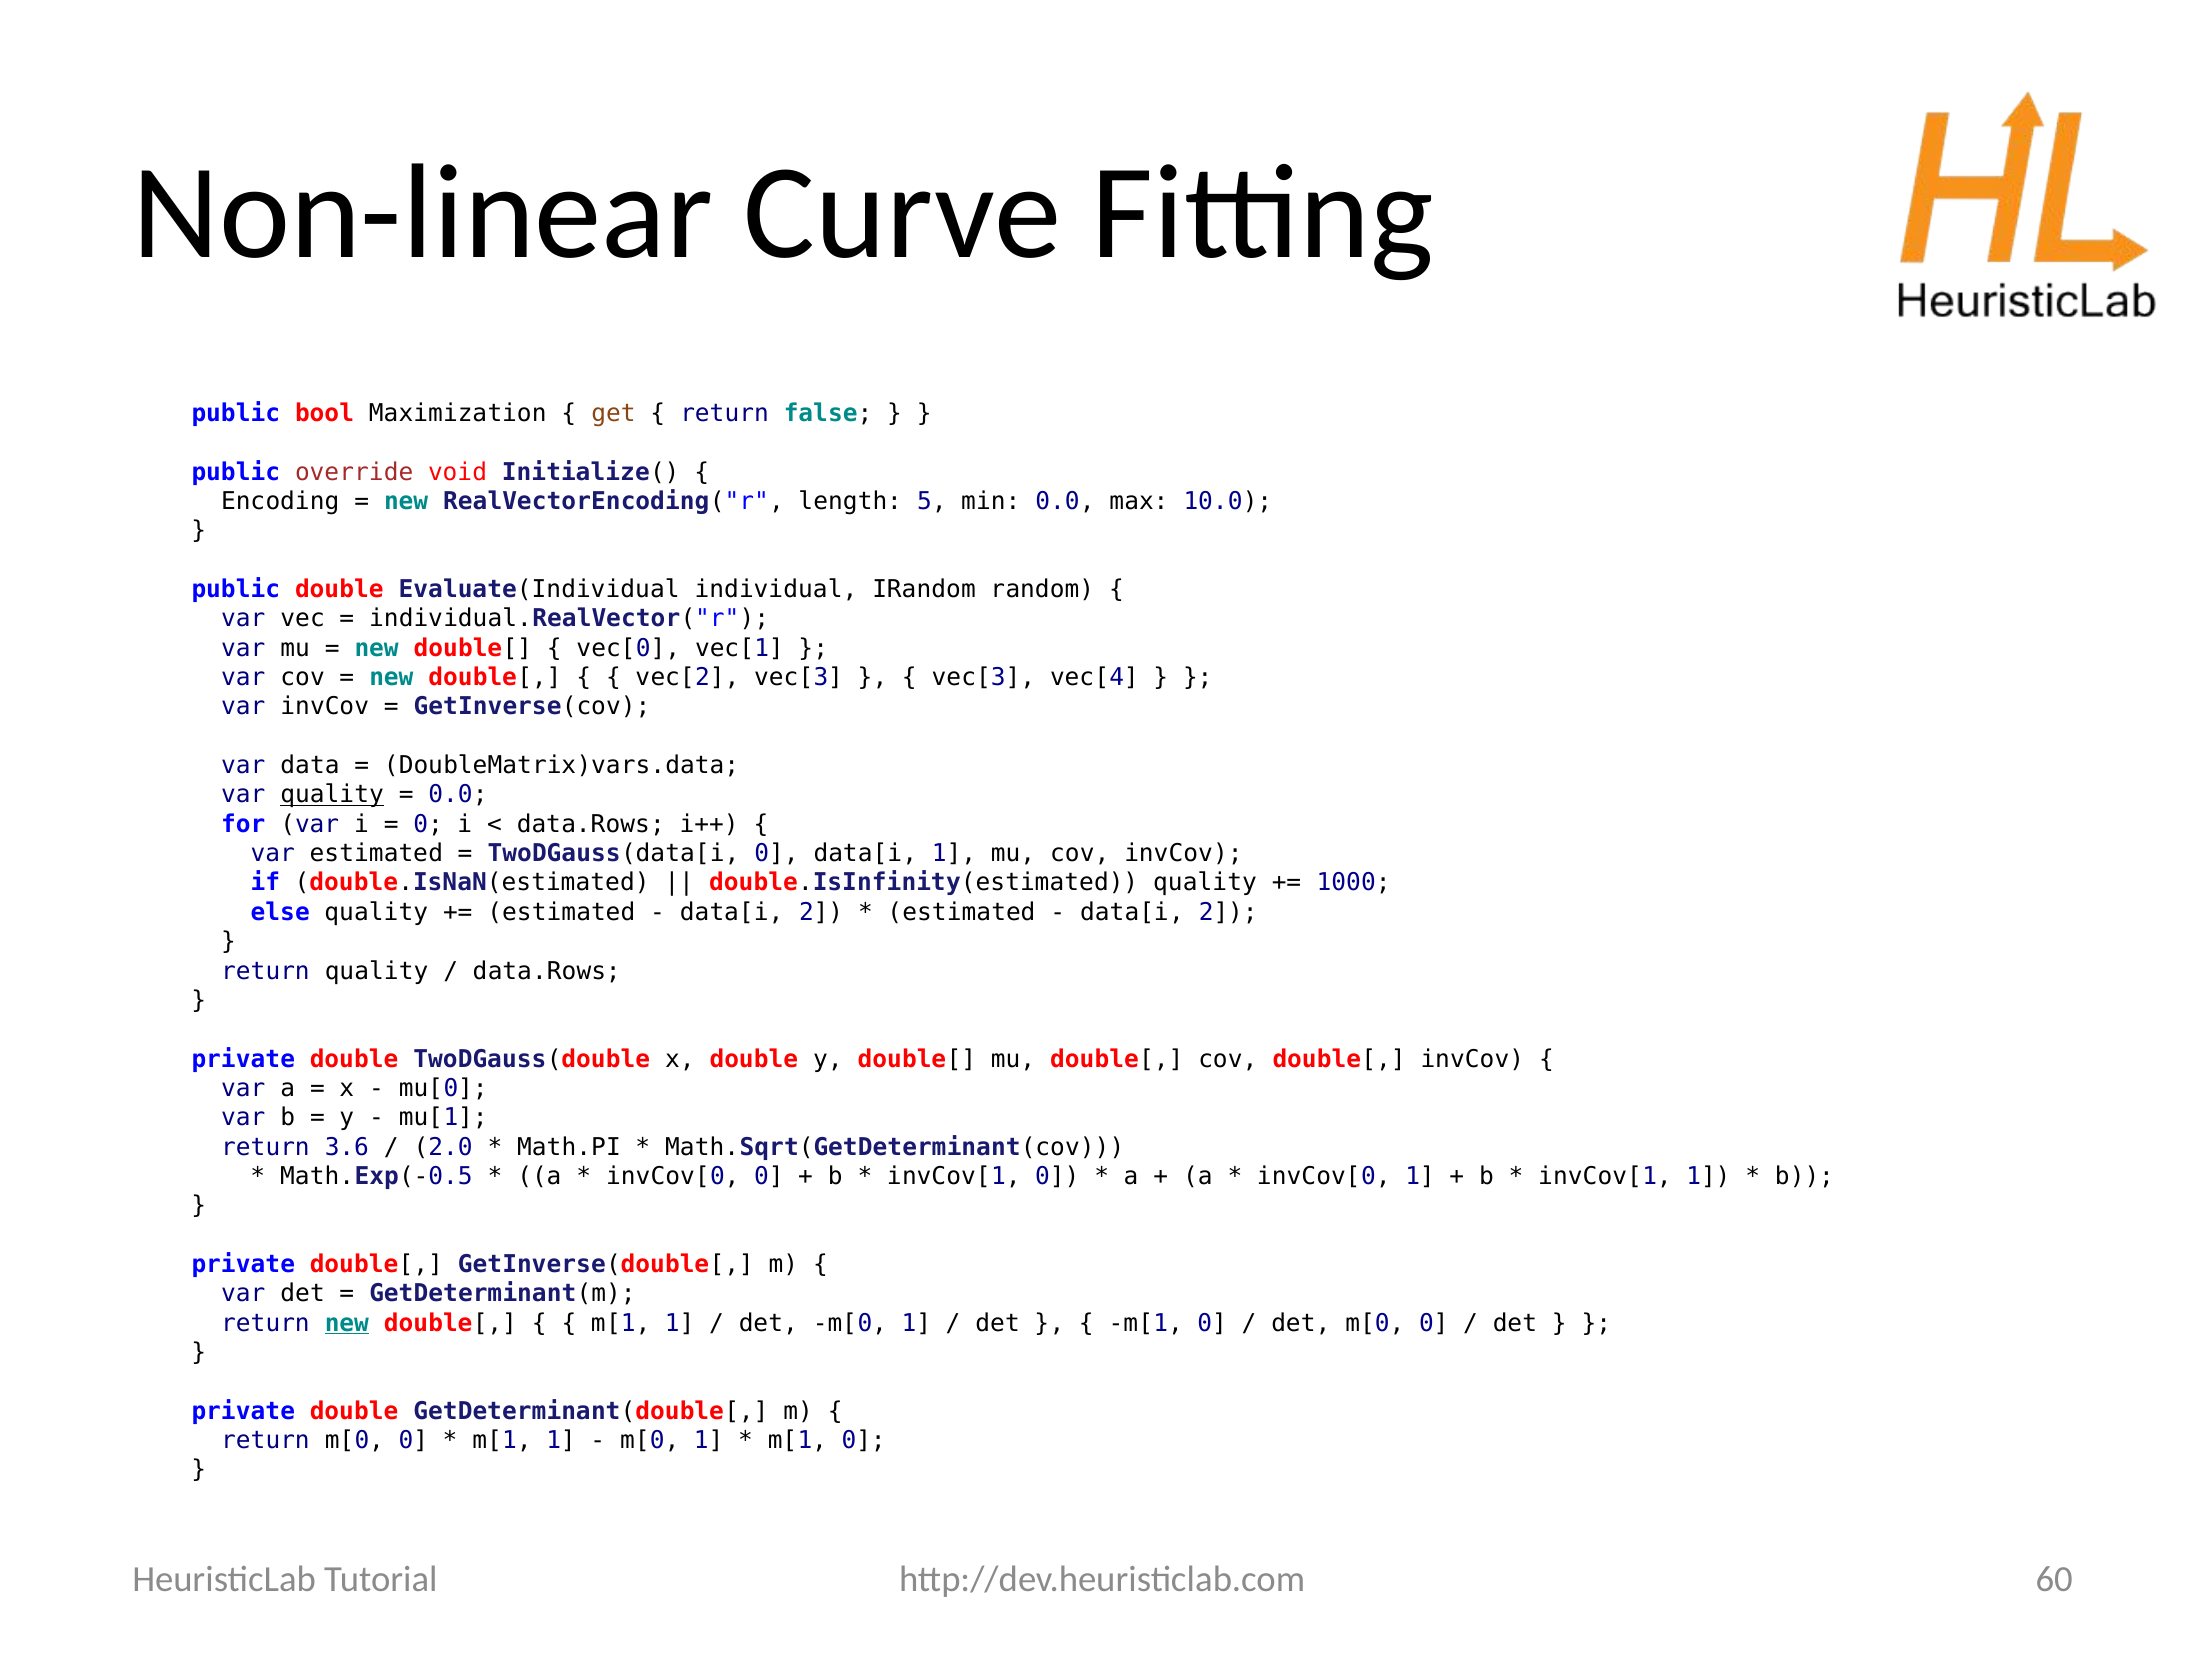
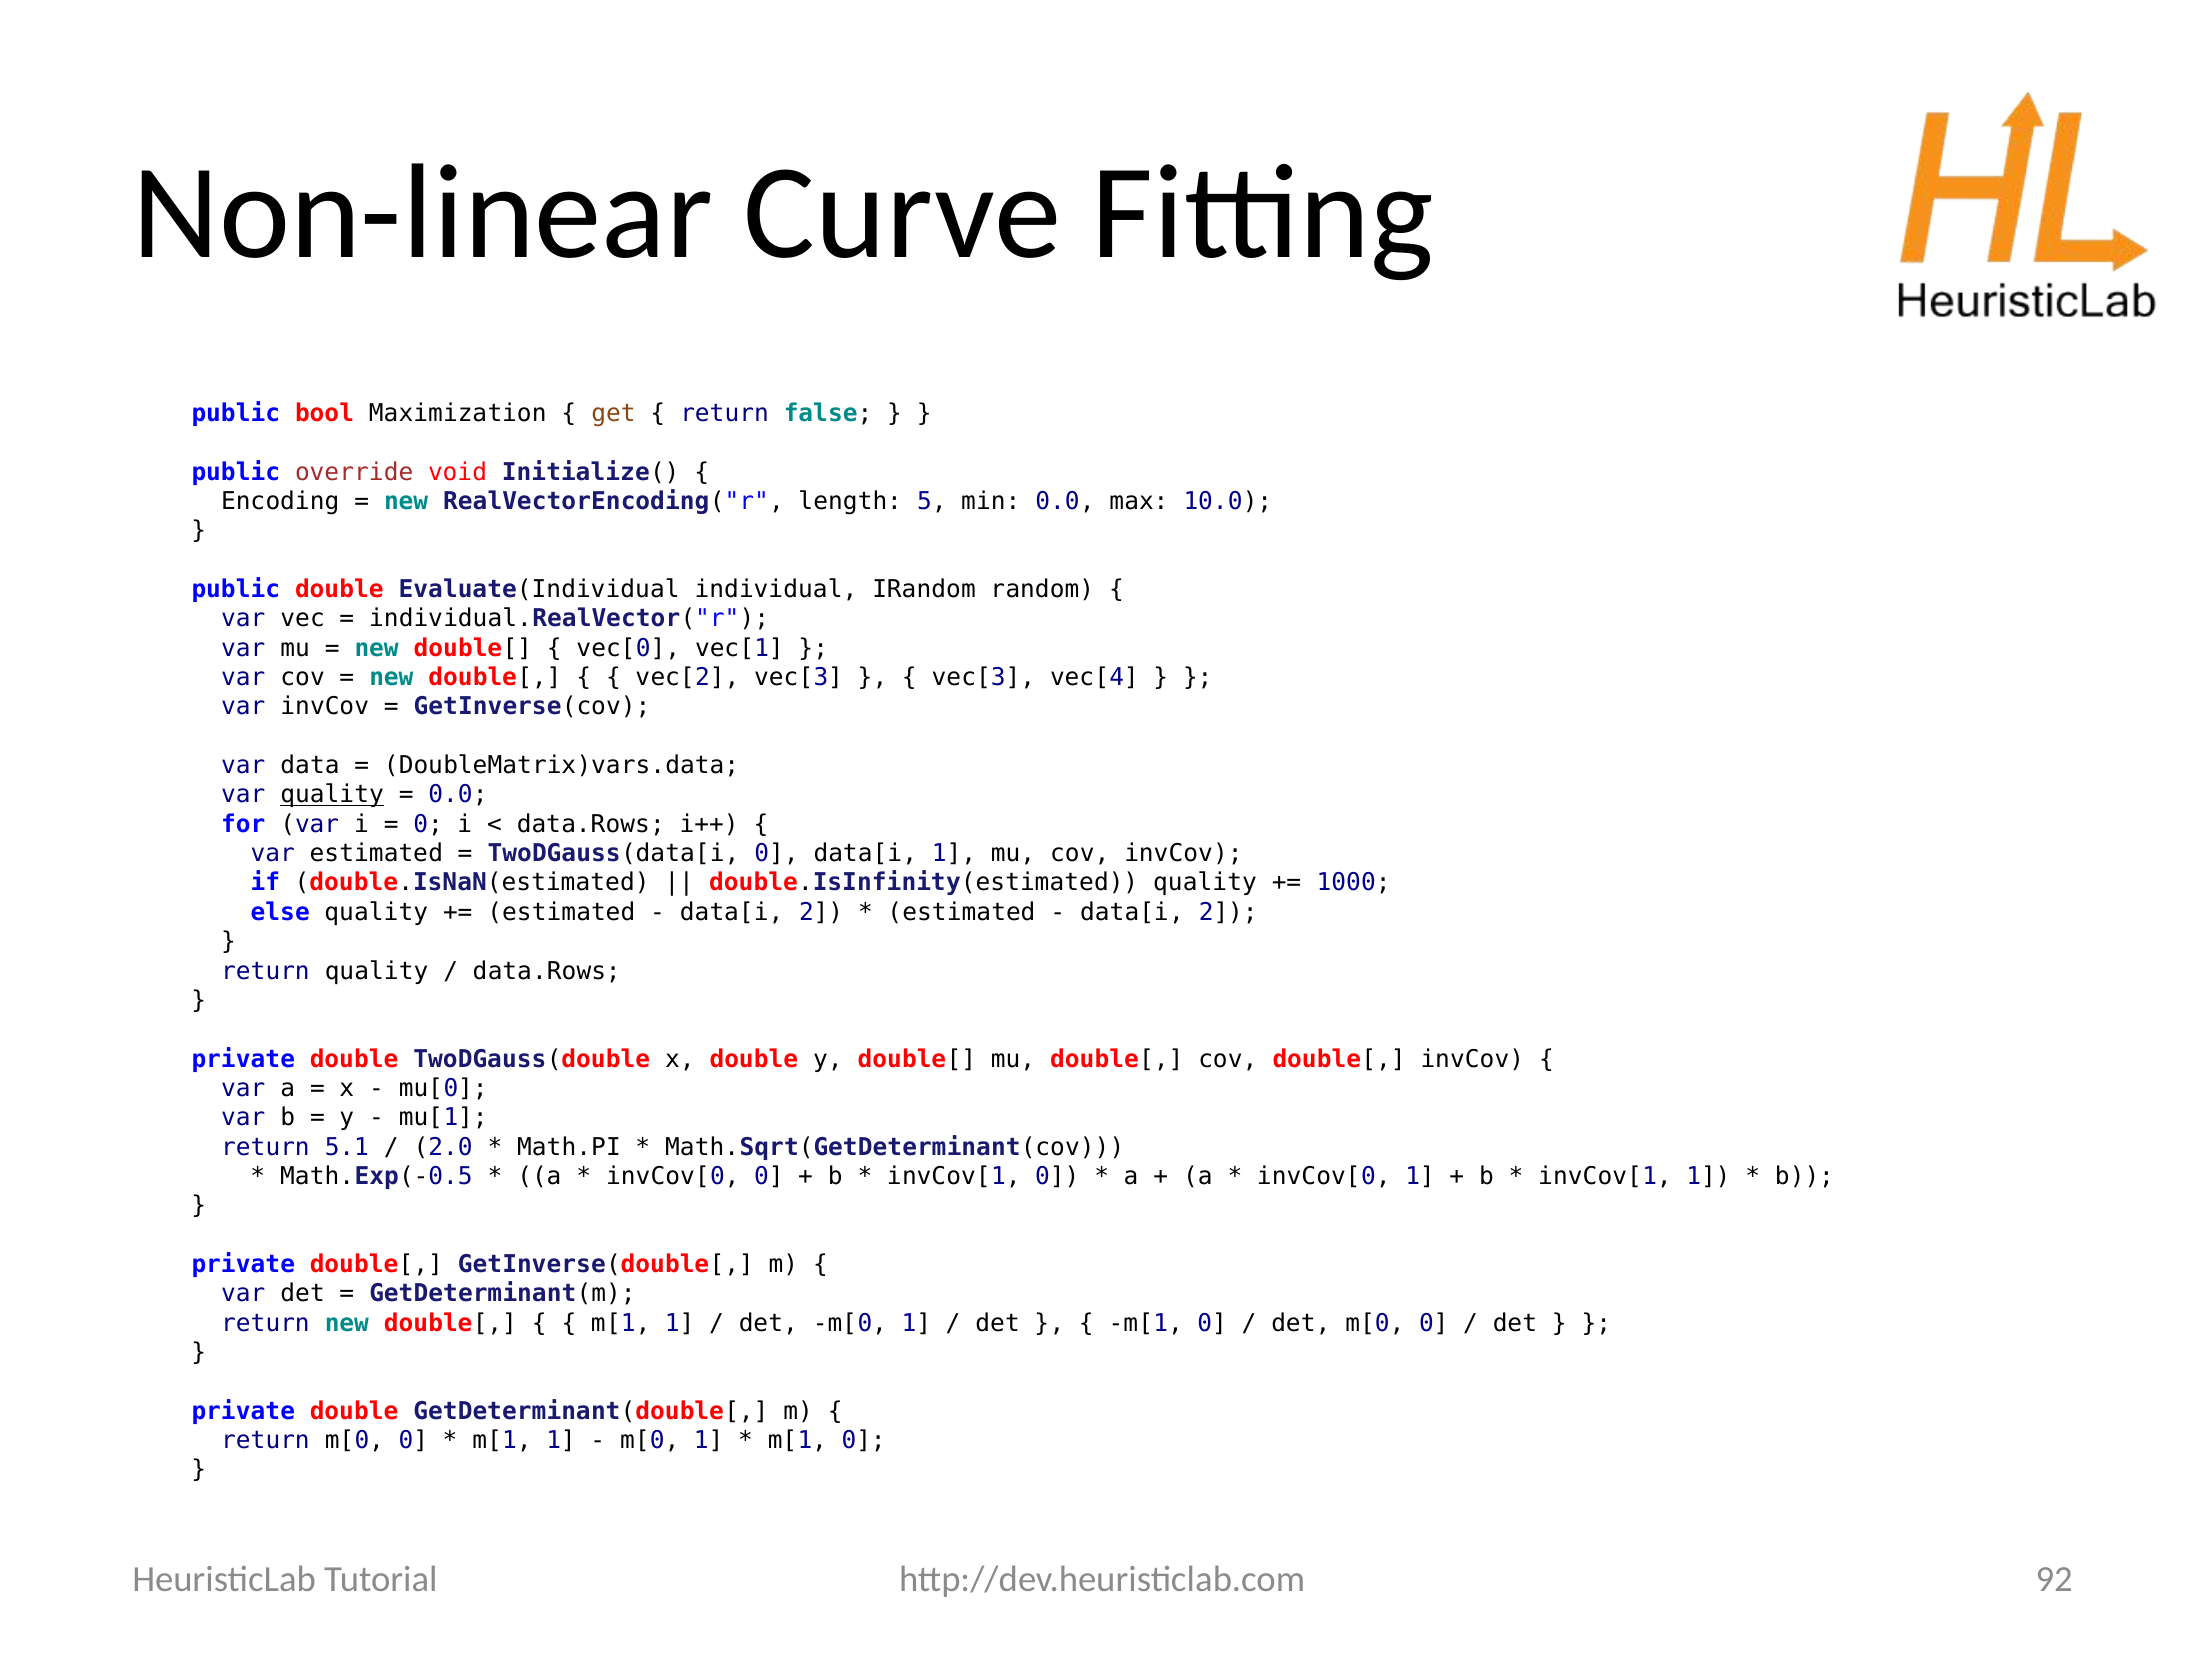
3.6: 3.6 -> 5.1 (347, 1147)
new underline: present -> none (347, 1323)
60: 60 -> 92 (2054, 1579)
